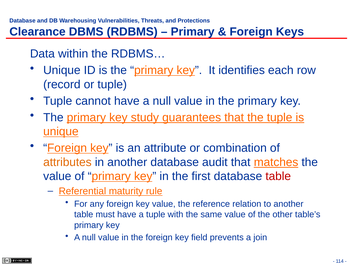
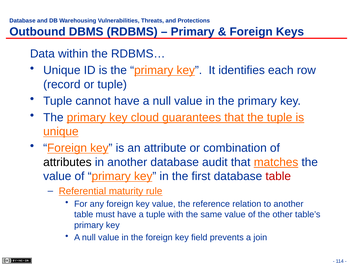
Clearance: Clearance -> Outbound (37, 32)
study: study -> cloud (145, 117)
attributes colour: orange -> black (67, 162)
